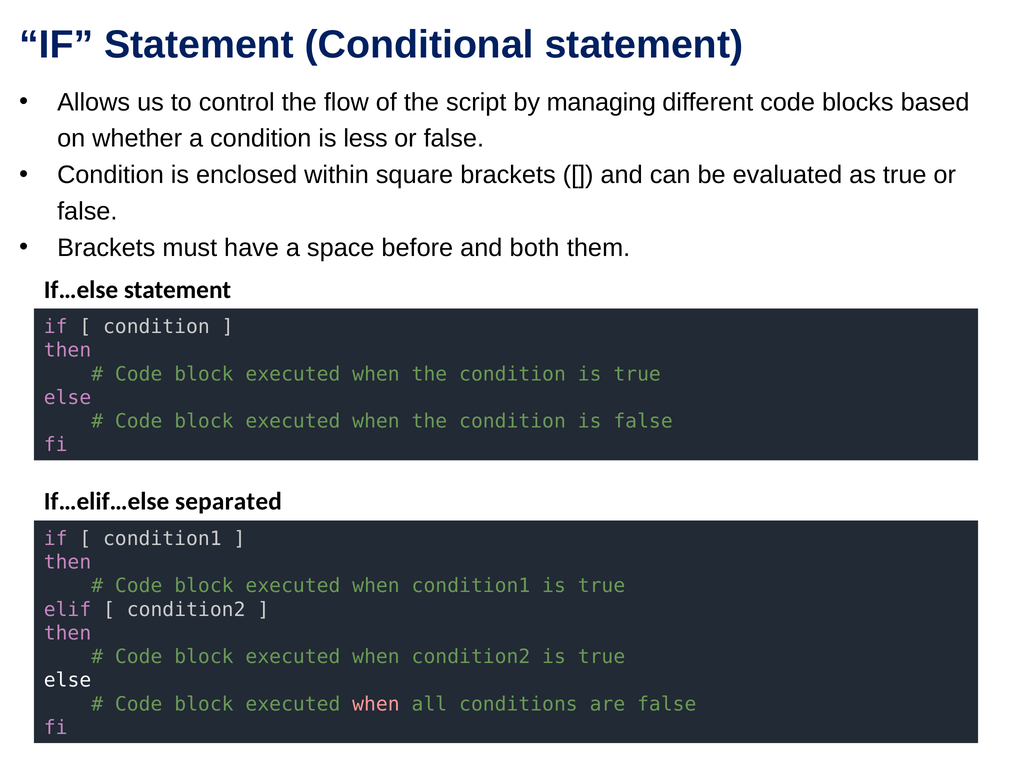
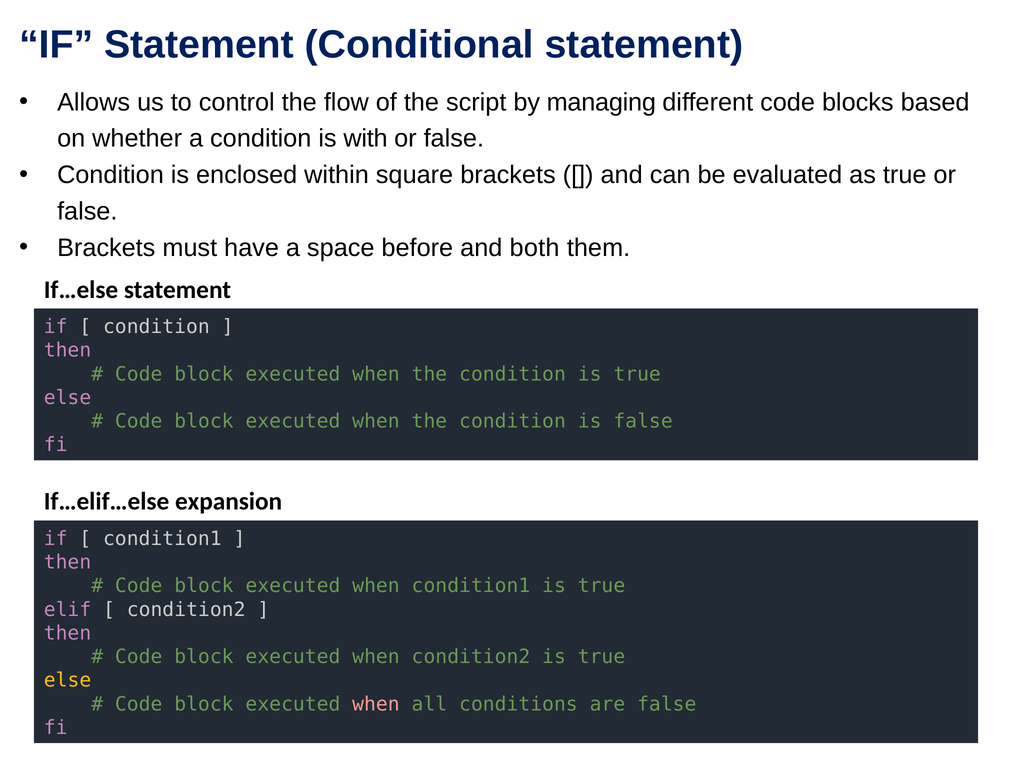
less: less -> with (366, 139)
separated: separated -> expansion (229, 502)
else colour: white -> yellow (68, 680)
